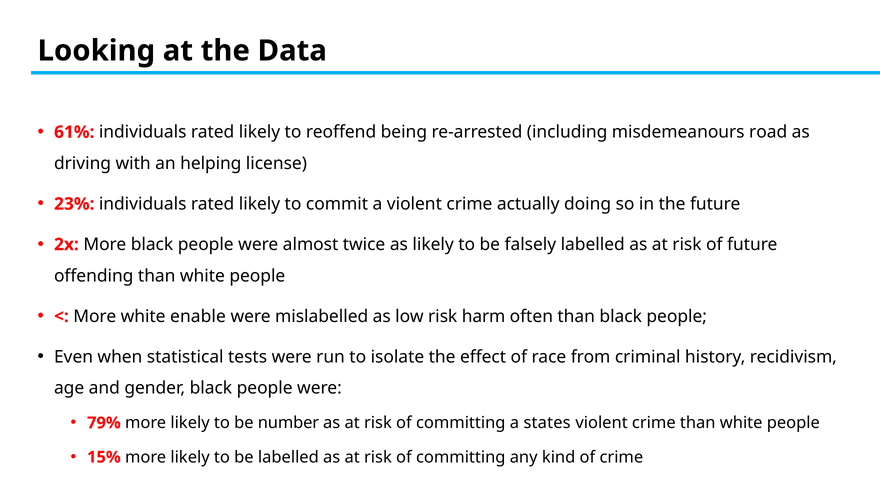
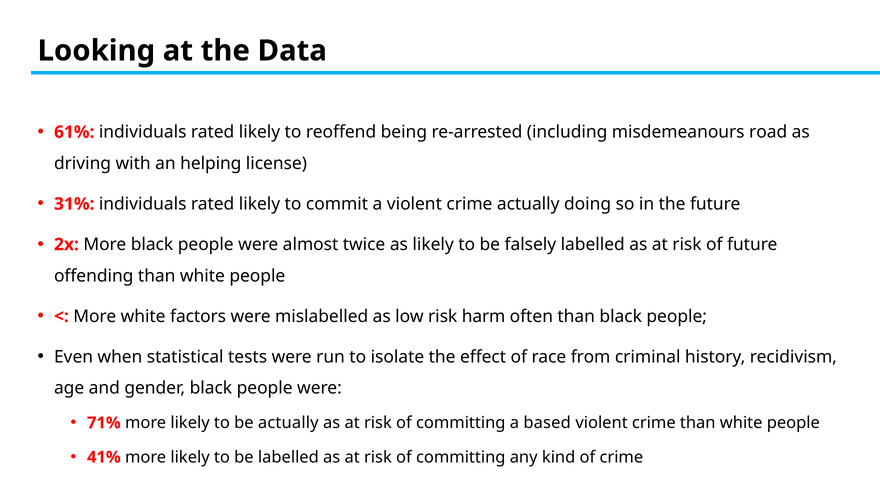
23%: 23% -> 31% (74, 204)
enable: enable -> factors (198, 316)
79%: 79% -> 71% (104, 423)
be number: number -> actually (288, 423)
states: states -> based (547, 423)
15%: 15% -> 41% (104, 457)
